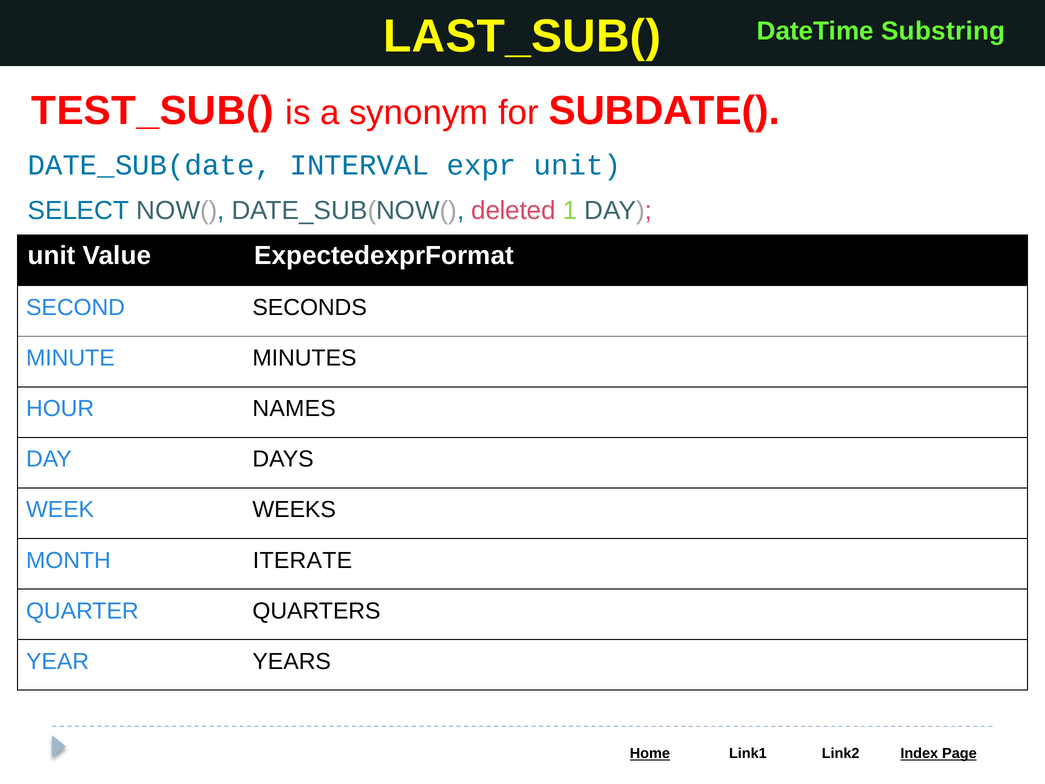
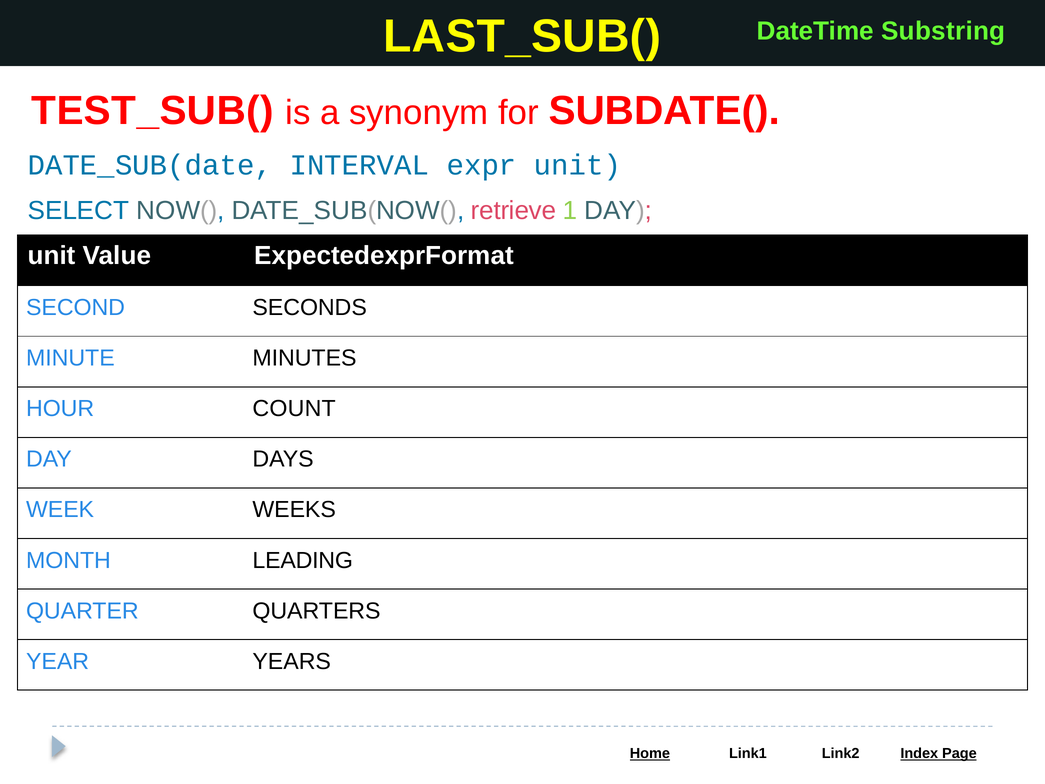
deleted: deleted -> retrieve (513, 210)
NAMES: NAMES -> COUNT (294, 409)
ITERATE: ITERATE -> LEADING (303, 560)
